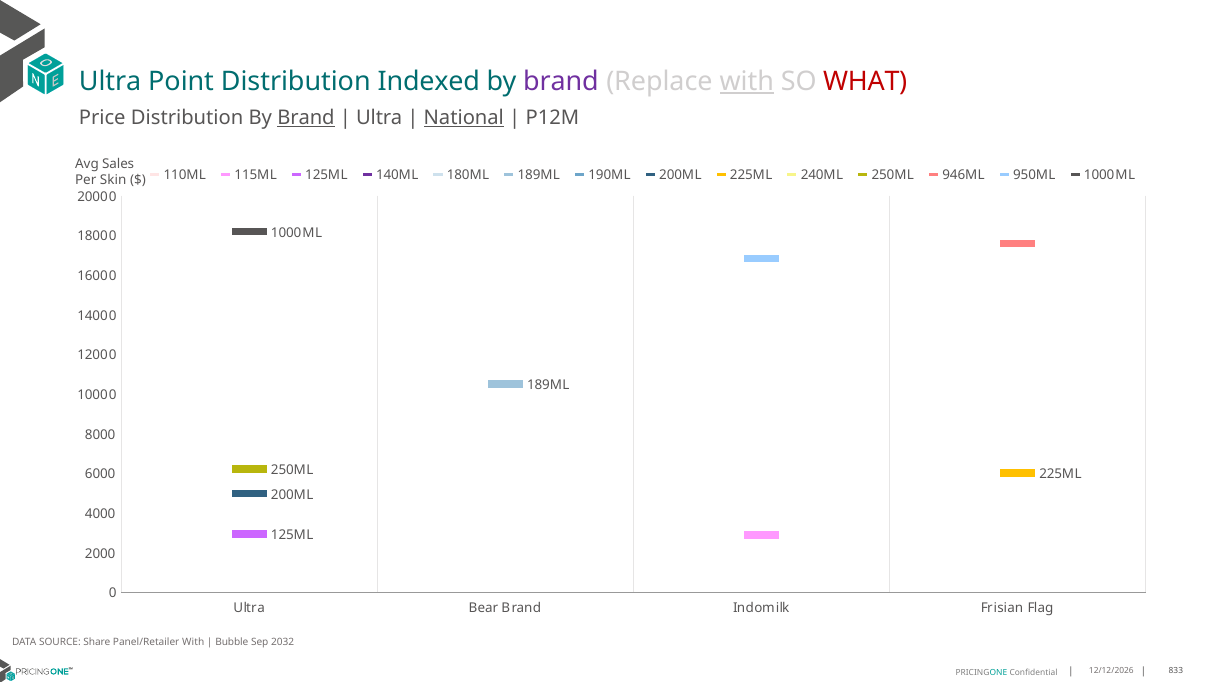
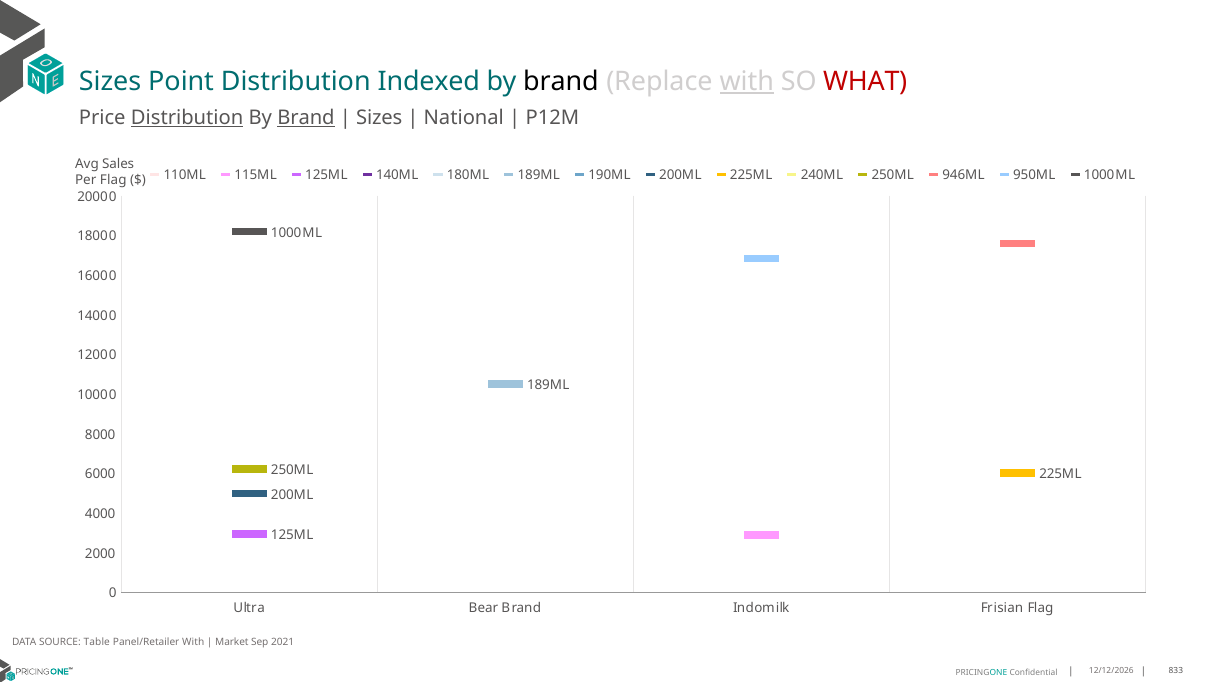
Ultra: Ultra -> Sizes (110, 82)
brand colour: purple -> black (561, 82)
Distribution underline: none -> present (187, 118)
Ultra: Ultra -> Sizes (379, 118)
National underline: present -> none (464, 118)
Per Skin: Skin -> Flag (113, 180)
Share: Share -> Table (97, 643)
Bubble: Bubble -> Market (232, 643)
2032: 2032 -> 2021 (283, 643)
